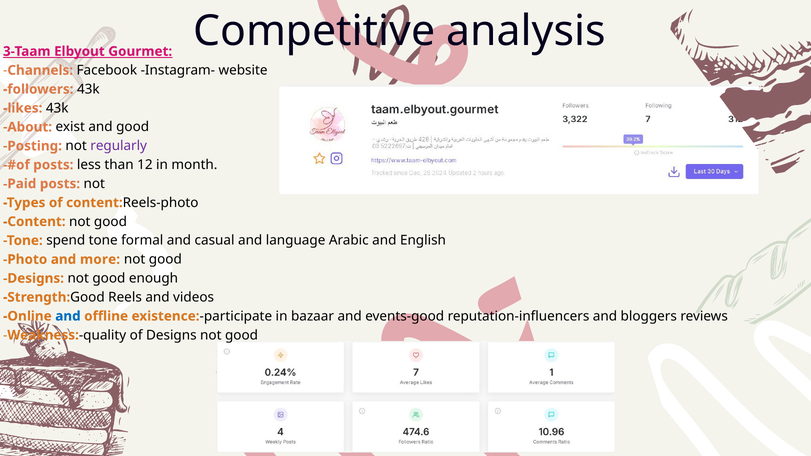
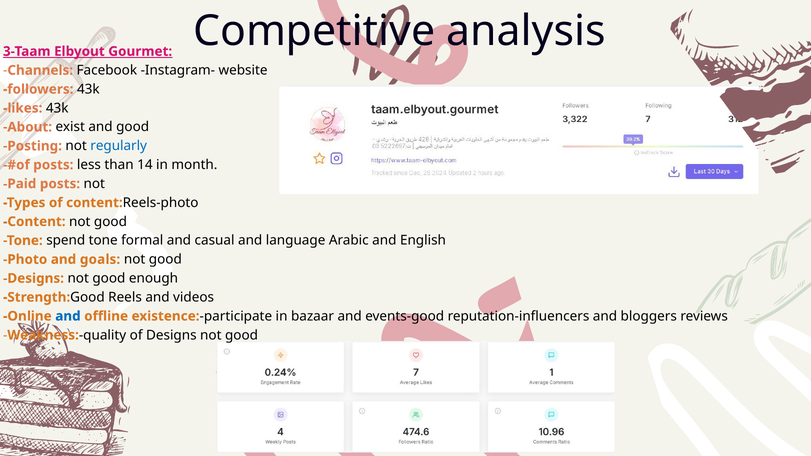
regularly colour: purple -> blue (119, 146)
12: 12 -> 14 (145, 165)
more: more -> goals (100, 260)
